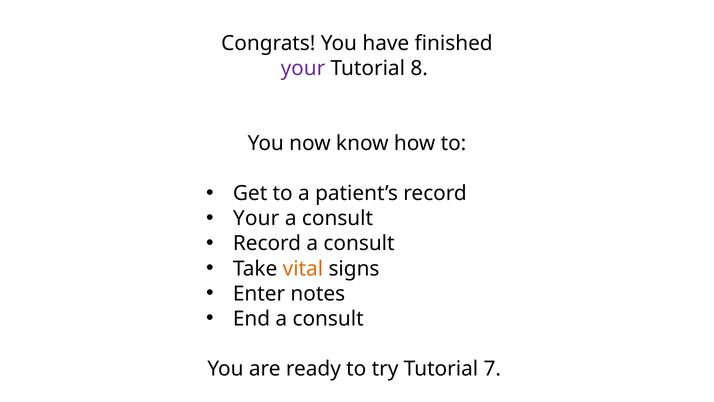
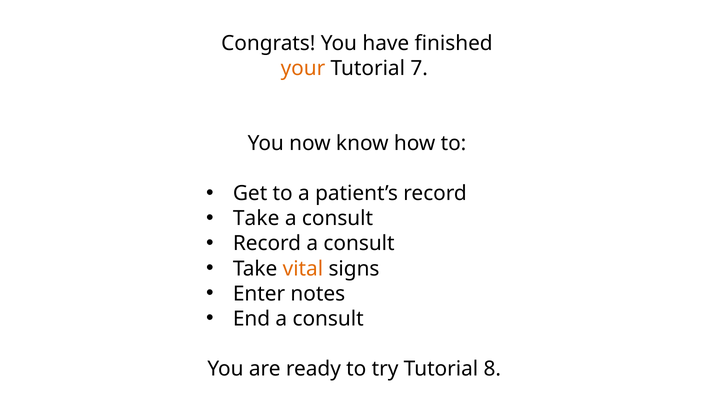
your colour: purple -> orange (303, 68)
8: 8 -> 7 (419, 68)
Your: Your -> Take (256, 218)
7: 7 -> 8 (492, 368)
